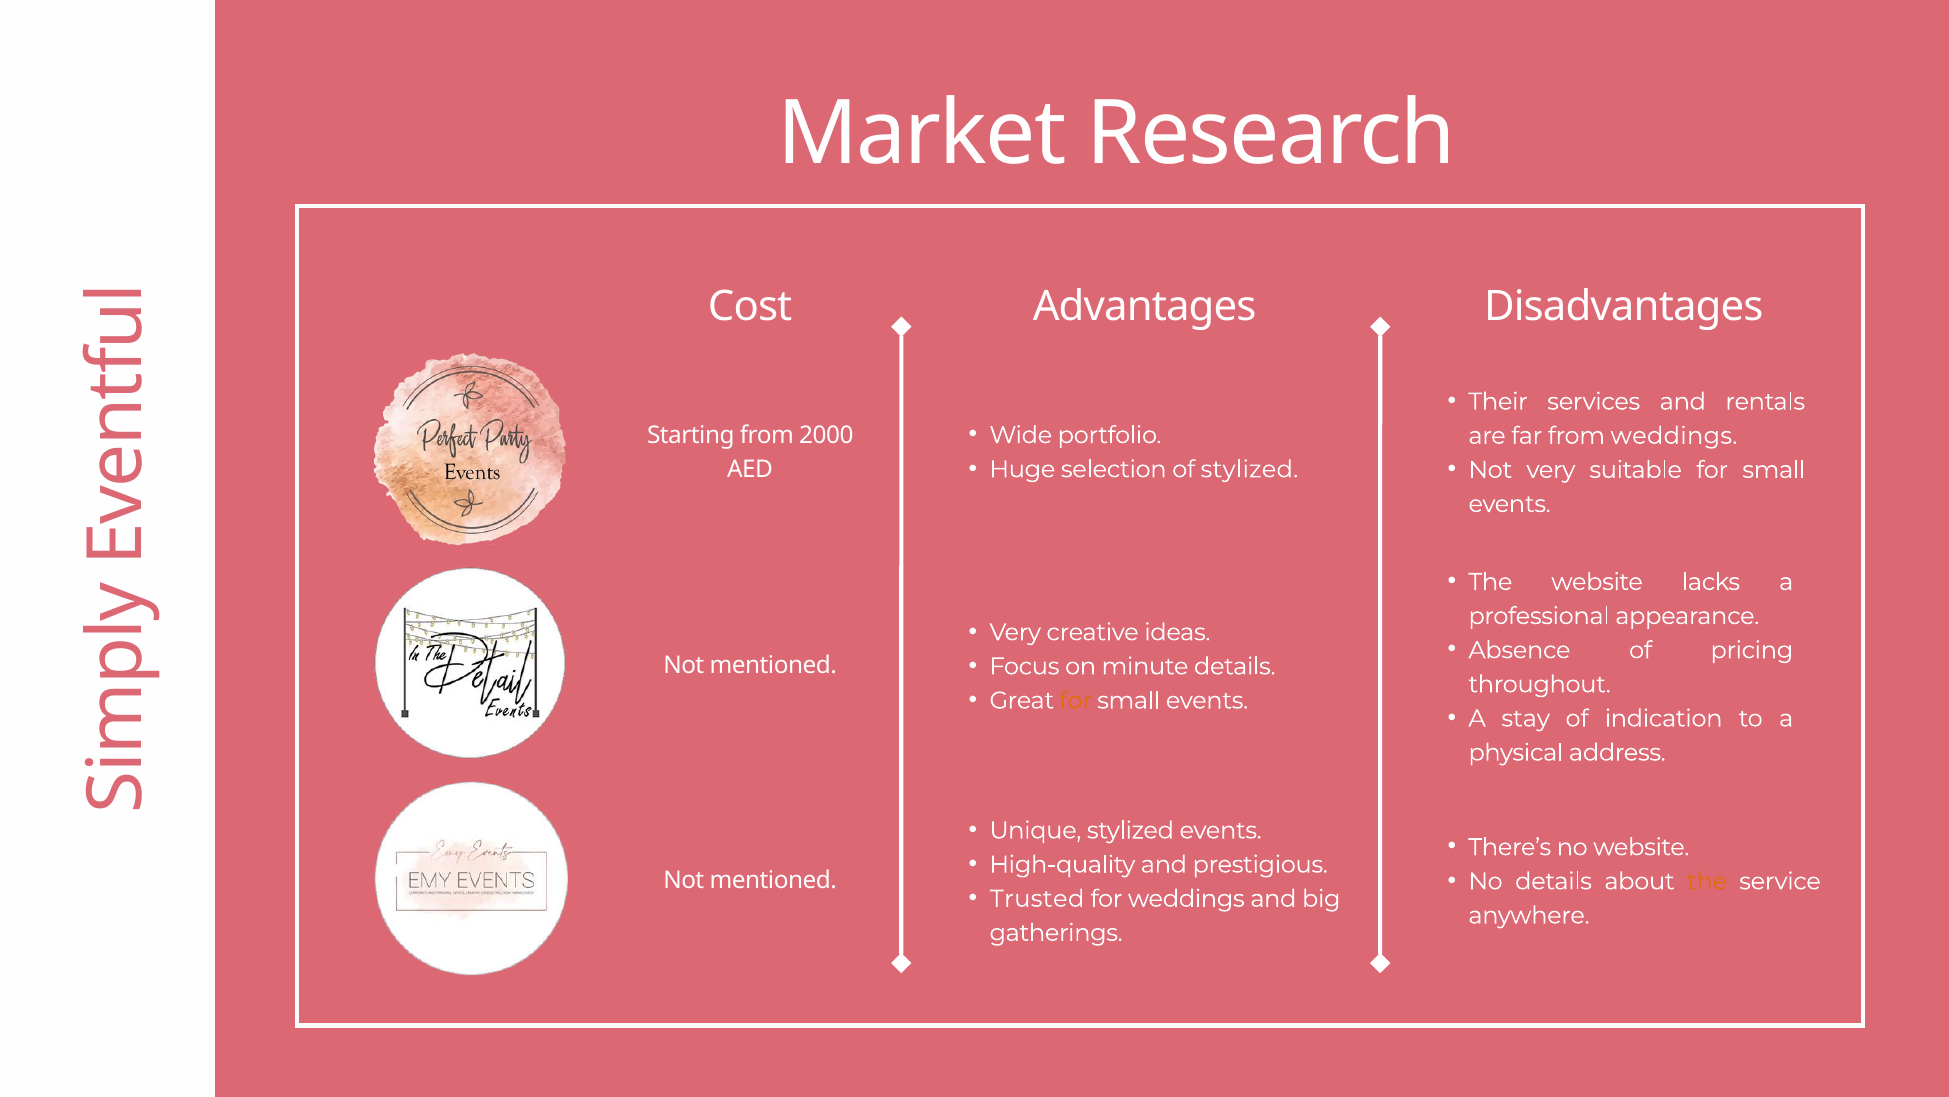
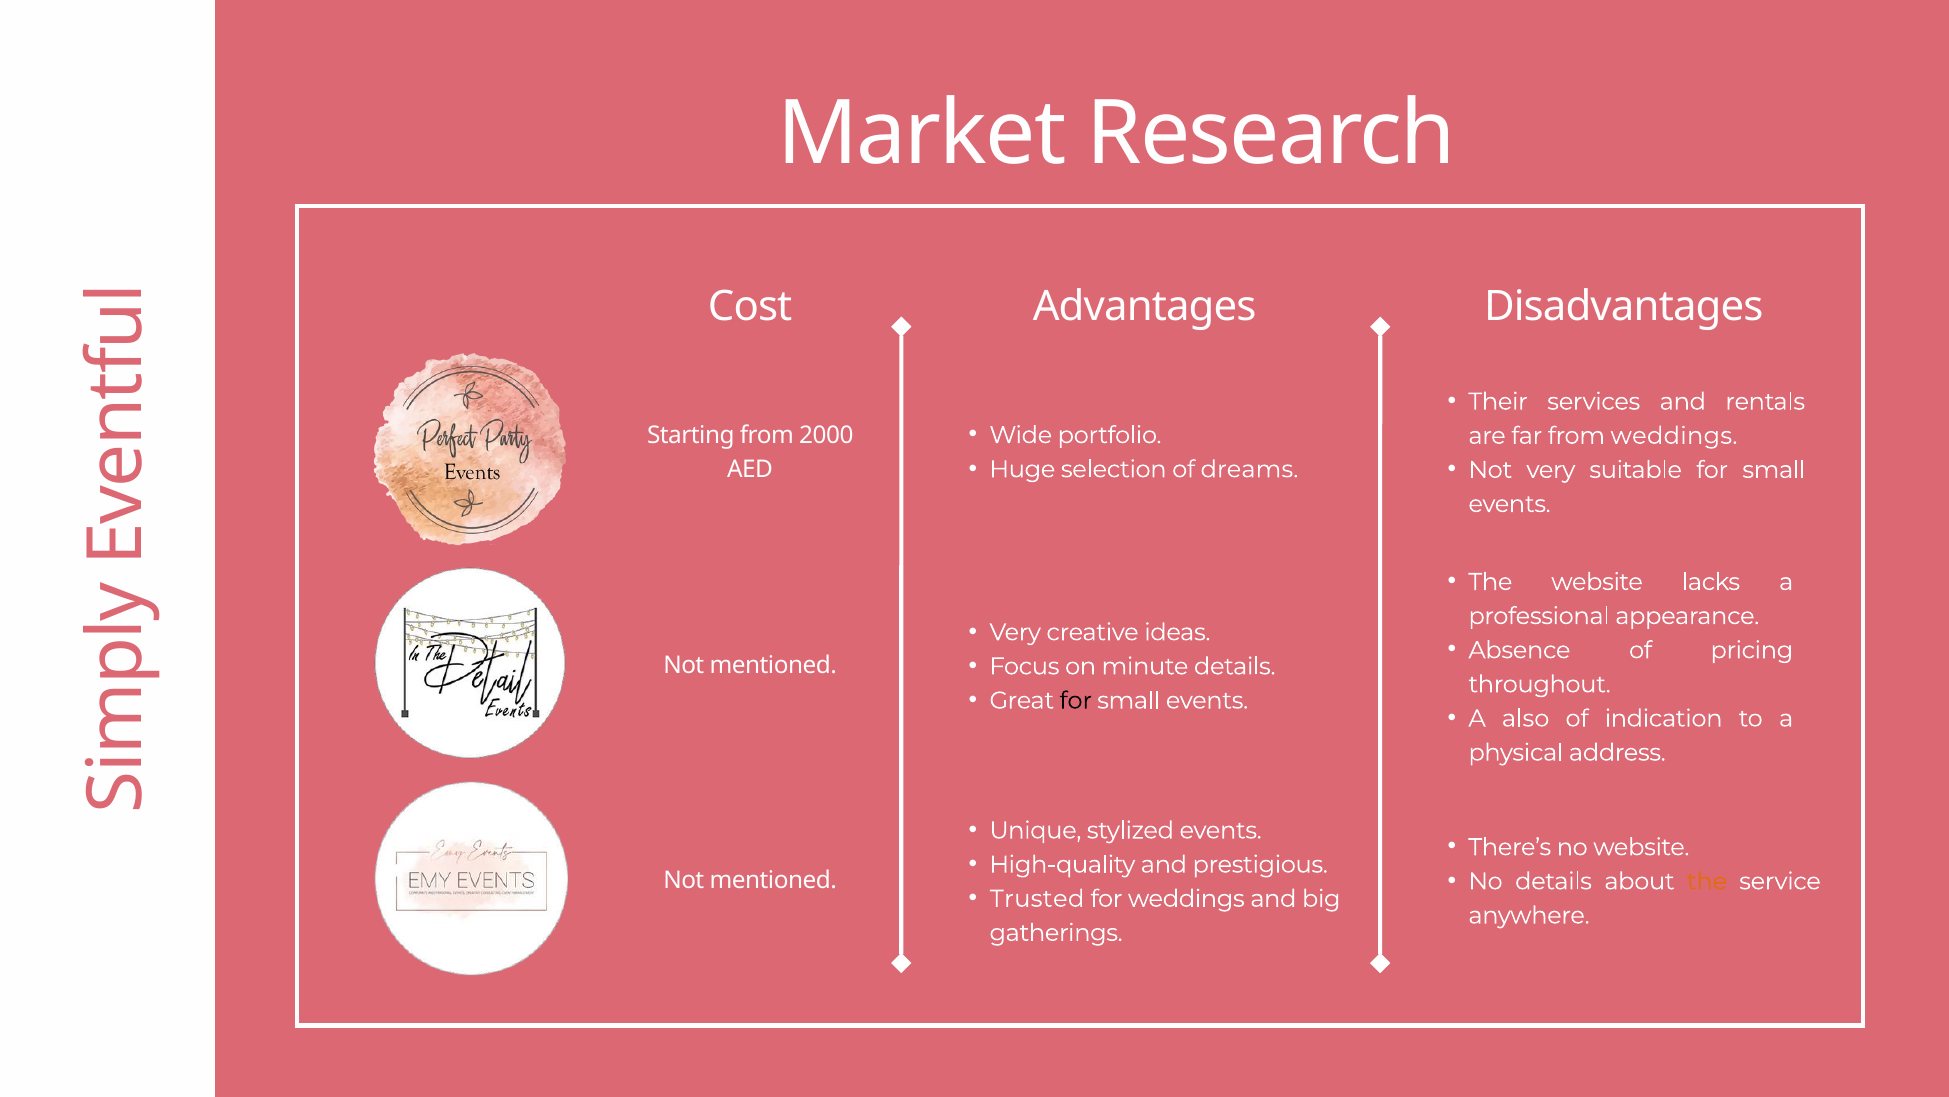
of stylized: stylized -> dreams (1249, 469)
for colour: orange -> black (1076, 700)
stay: stay -> also (1526, 718)
